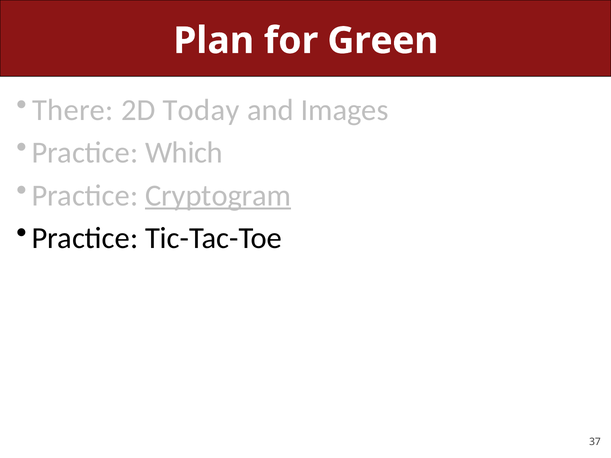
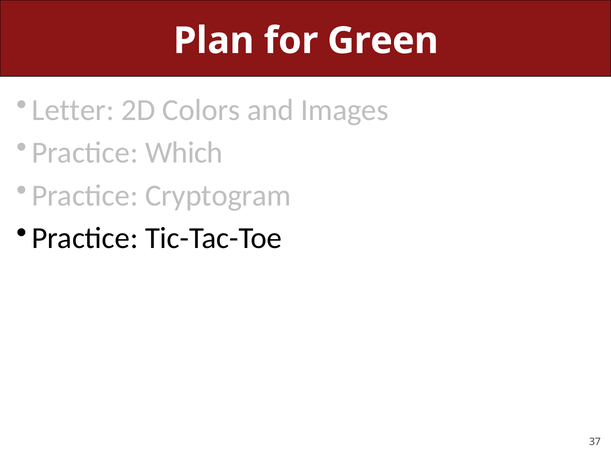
There: There -> Letter (73, 110)
Today: Today -> Colors (201, 110)
Cryptogram underline: present -> none (218, 196)
